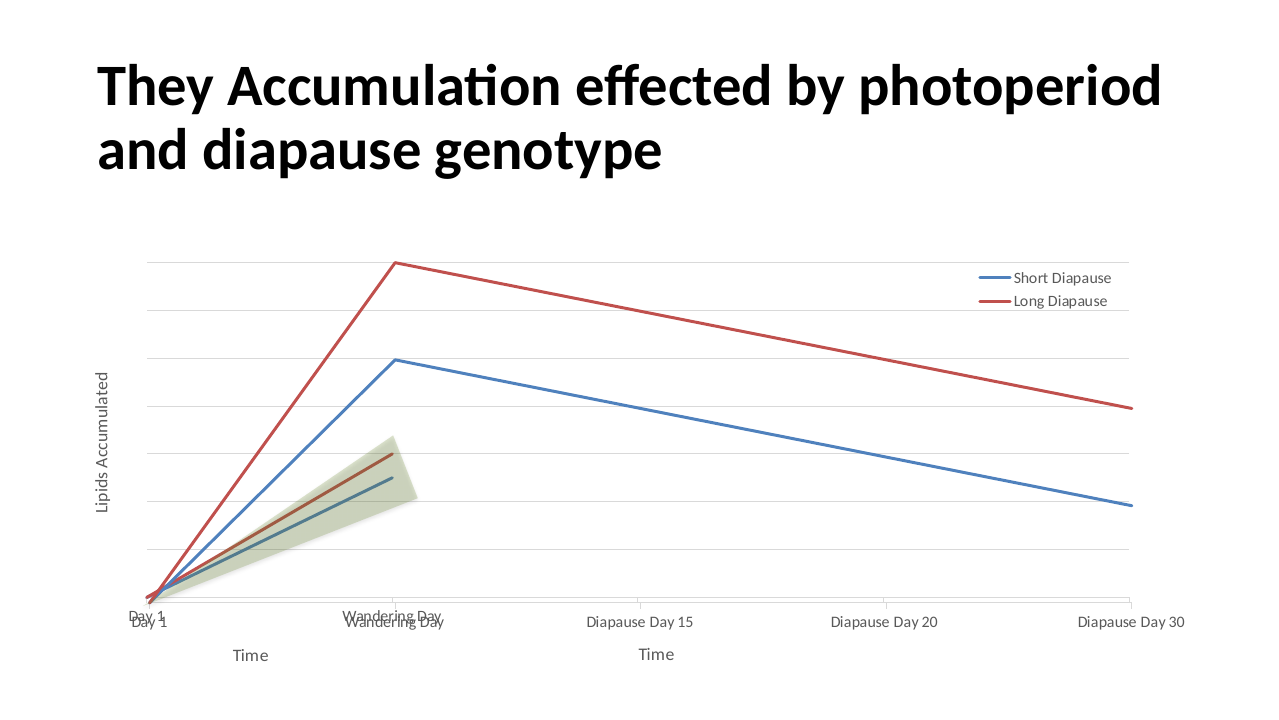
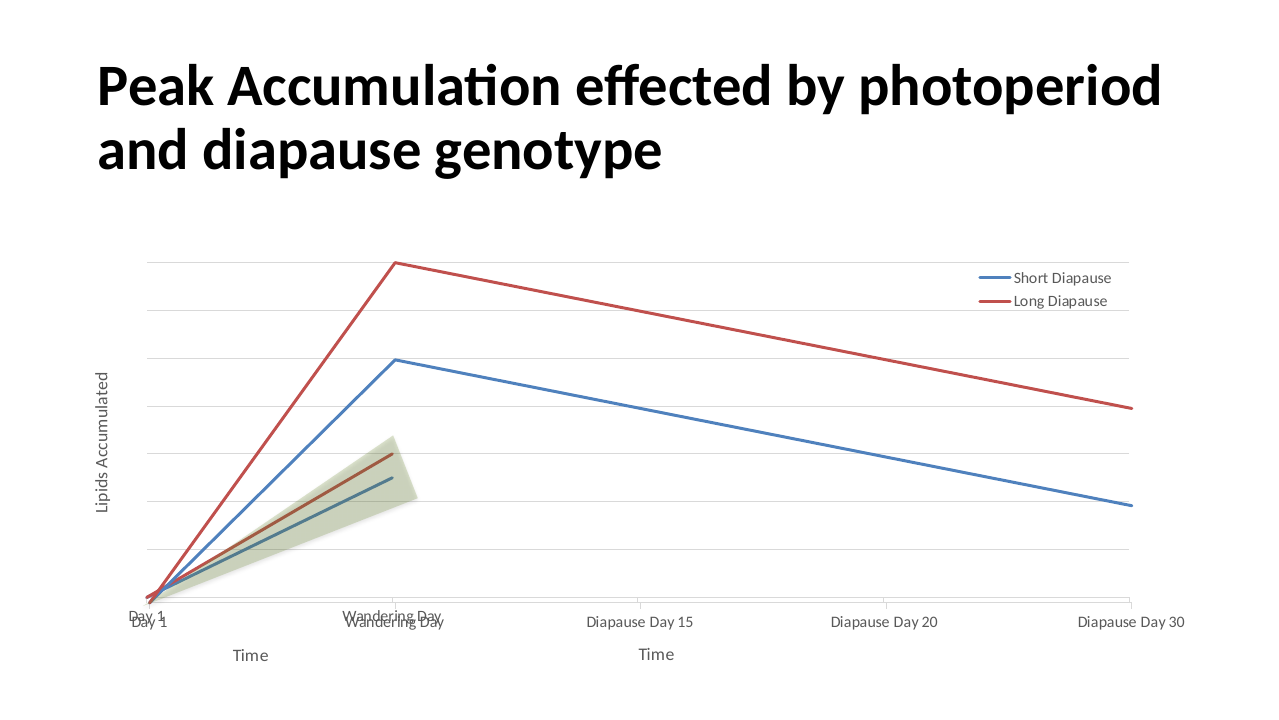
They: They -> Peak (156, 86)
